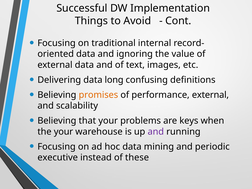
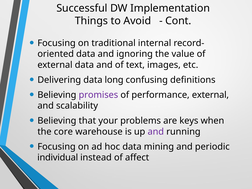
promises colour: orange -> purple (98, 95)
the your: your -> core (63, 132)
executive: executive -> individual (58, 158)
these: these -> affect (137, 158)
